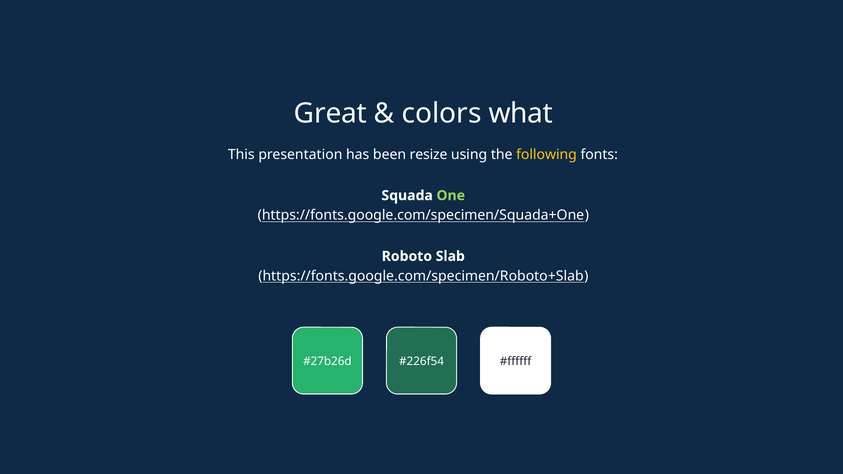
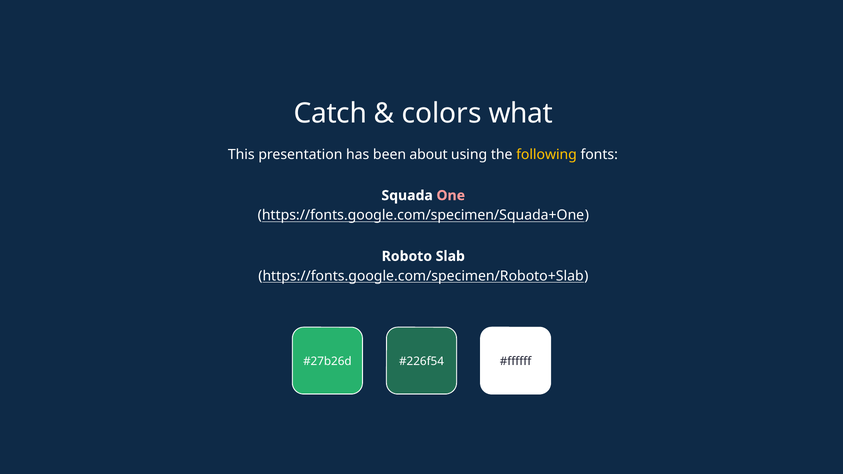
Great: Great -> Catch (330, 113)
resize: resize -> about (429, 155)
One colour: light green -> pink (451, 196)
